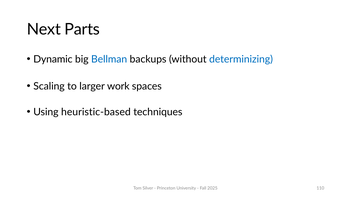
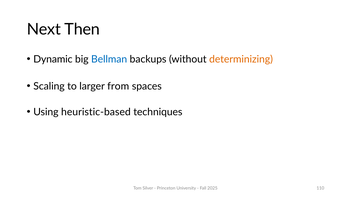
Parts: Parts -> Then (82, 29)
determinizing colour: blue -> orange (241, 59)
work: work -> from (118, 86)
